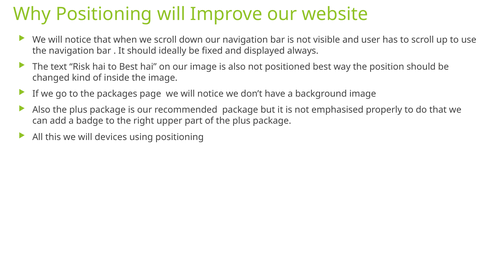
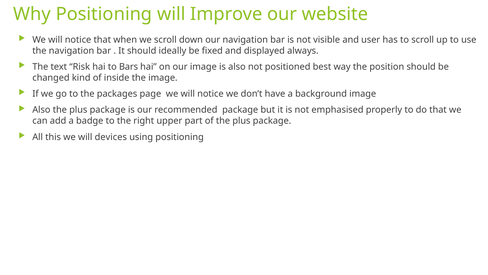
to Best: Best -> Bars (129, 67)
